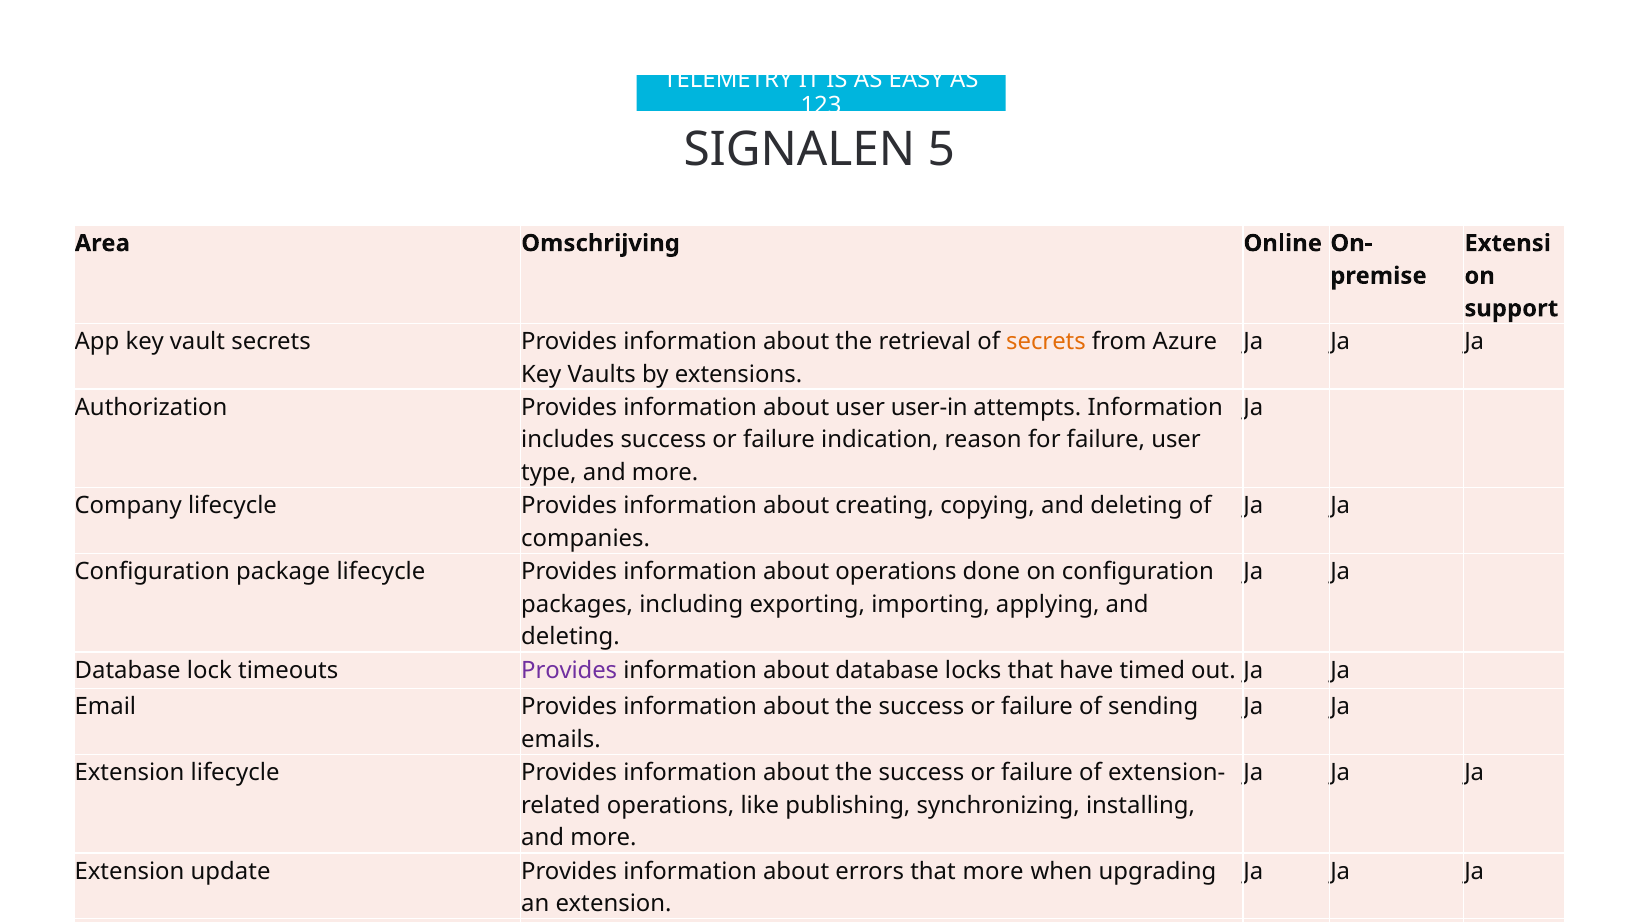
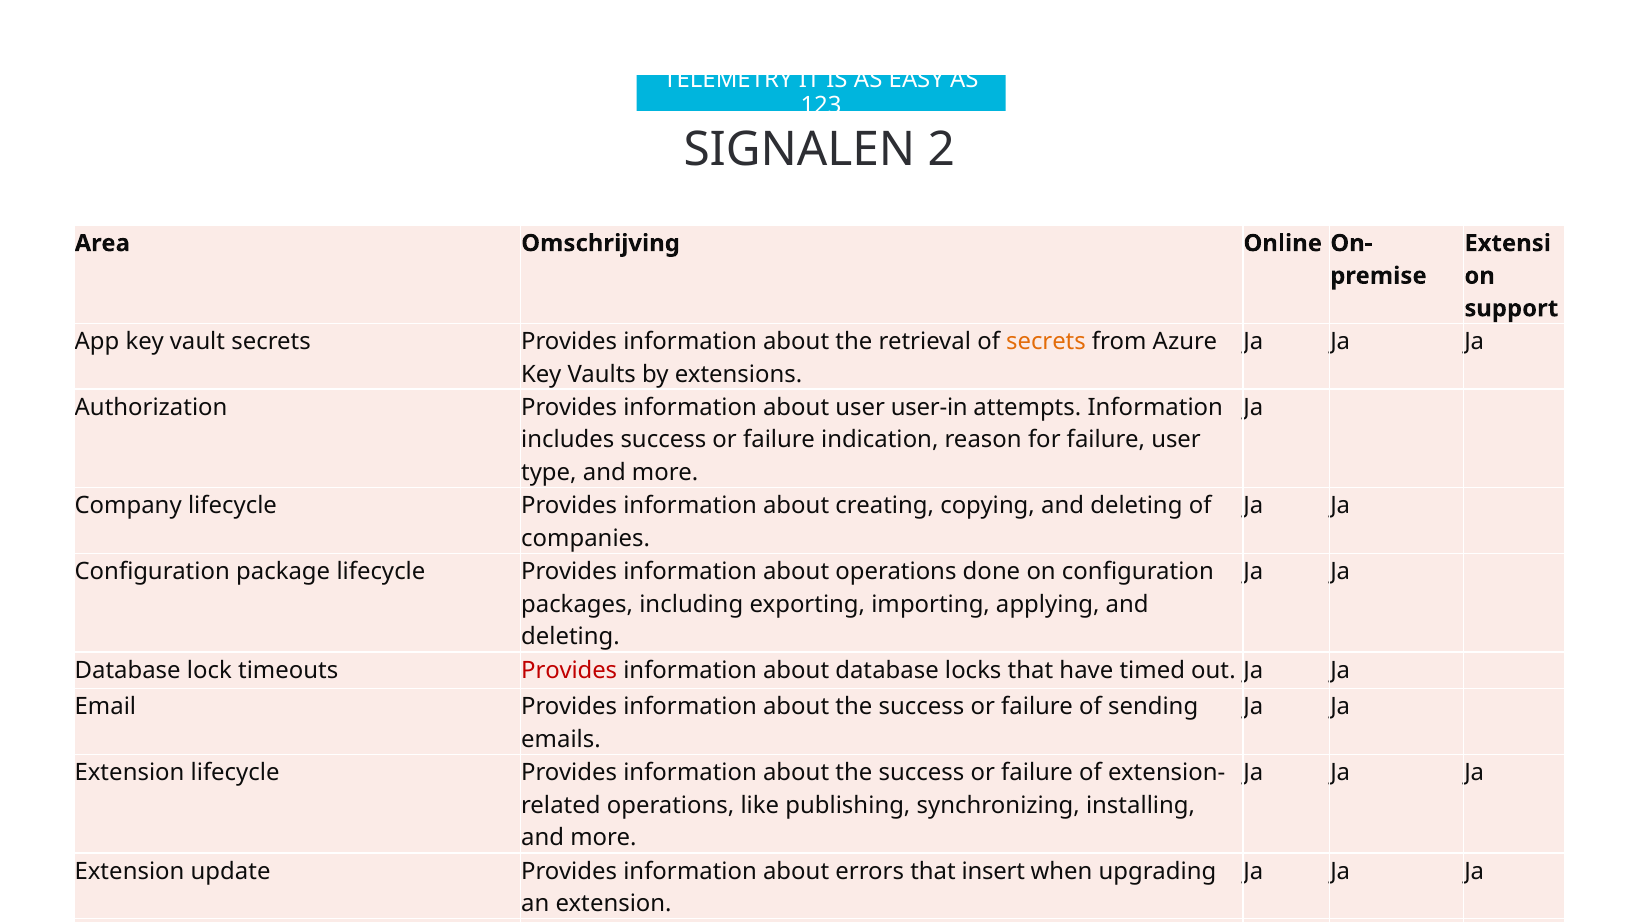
5: 5 -> 2 (941, 149)
Provides colour: purple -> red (569, 670)
that more: more -> insert (993, 871)
